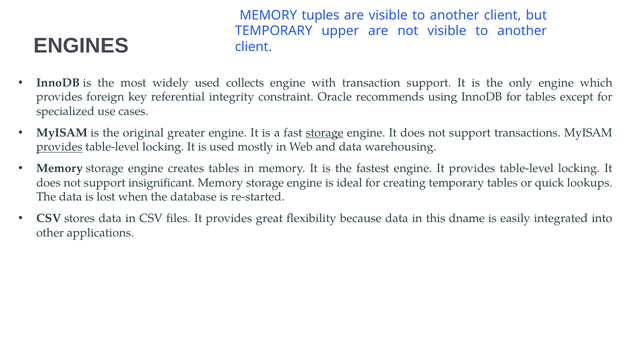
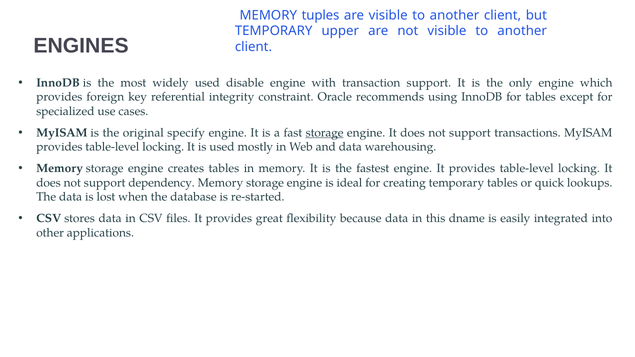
collects: collects -> disable (245, 83)
greater: greater -> specify (186, 133)
provides underline: present -> none (59, 147)
insignificant: insignificant -> dependency (162, 183)
